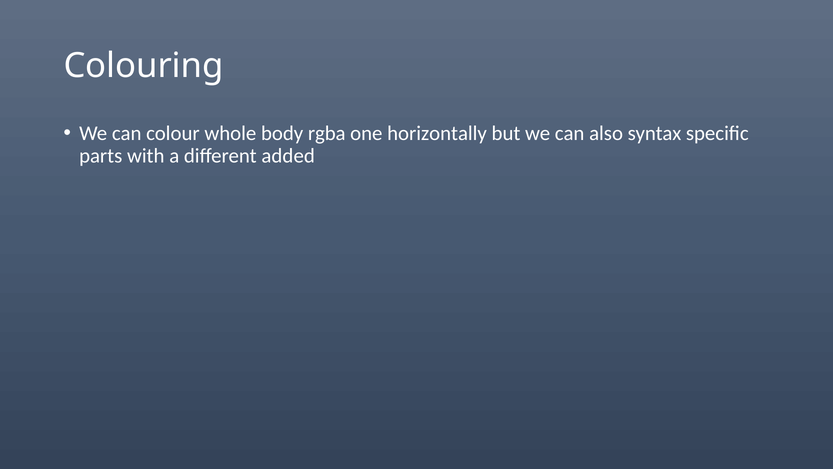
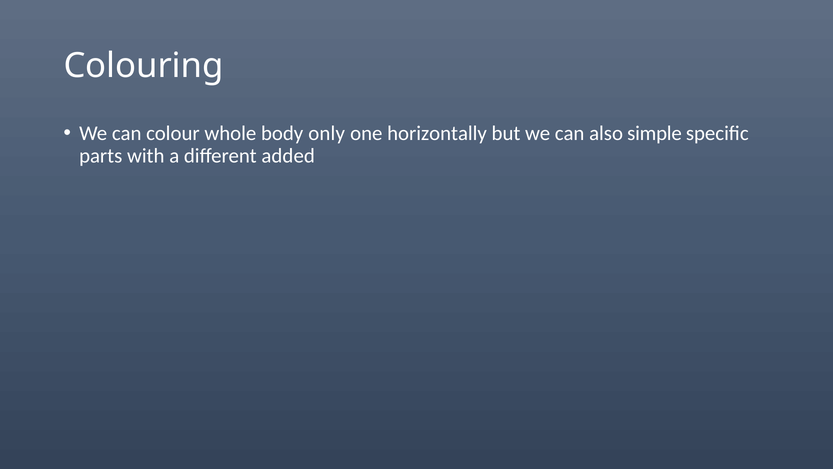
rgba: rgba -> only (327, 133)
syntax: syntax -> simple (655, 133)
